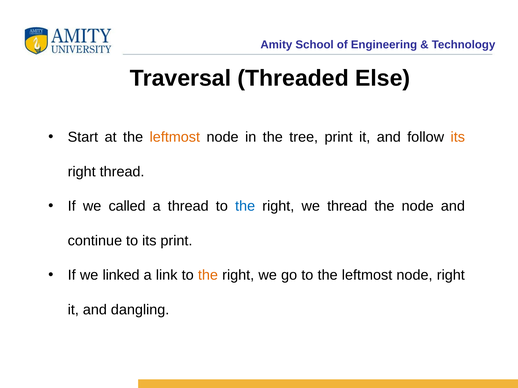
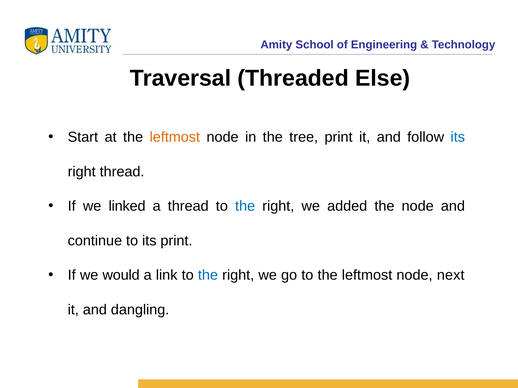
its colour: orange -> blue (458, 137)
called: called -> linked (127, 206)
we thread: thread -> added (347, 206)
linked: linked -> would (121, 276)
the colour: orange -> blue (208, 276)
node right: right -> next (451, 276)
